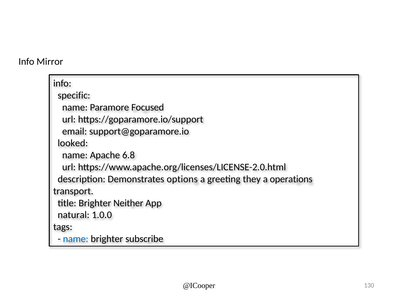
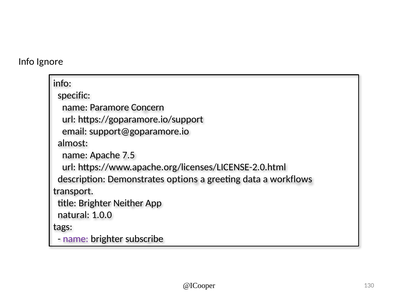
Mirror: Mirror -> Ignore (50, 61)
Focused: Focused -> Concern (148, 107)
looked: looked -> almost (73, 143)
6.8: 6.8 -> 7.5 (129, 155)
they: they -> data (252, 179)
operations: operations -> workflows (291, 179)
name colour: blue -> purple (76, 238)
